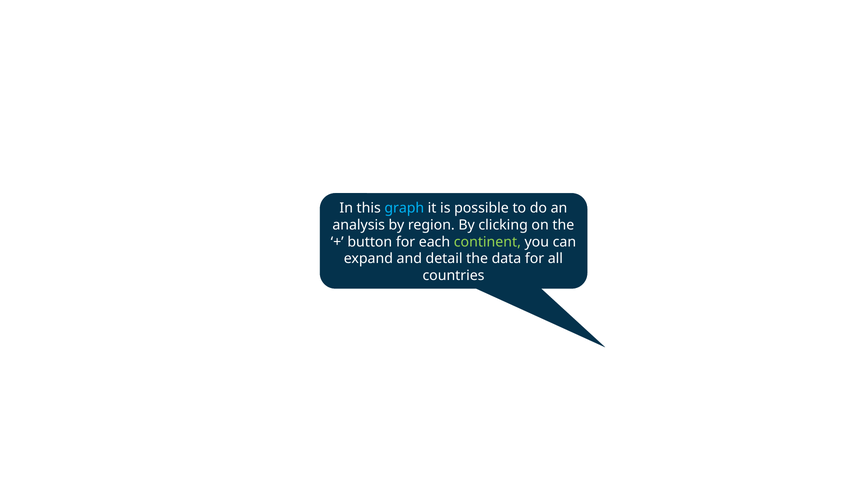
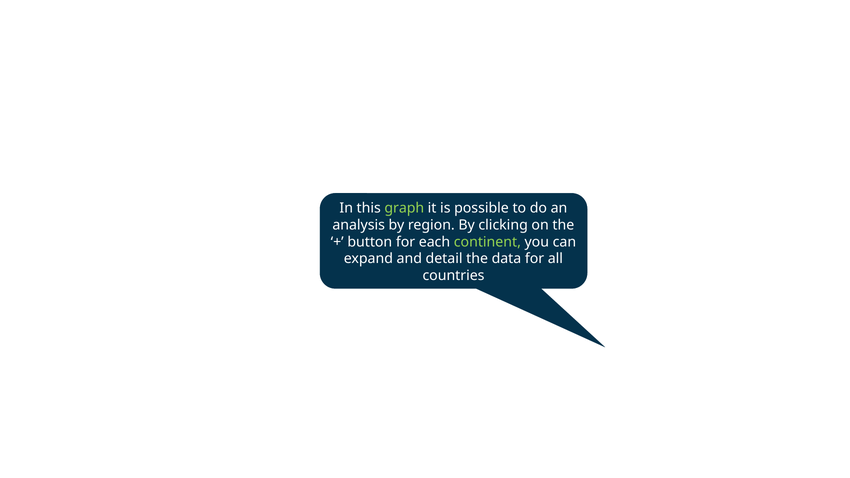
graph colour: light blue -> light green (404, 208)
